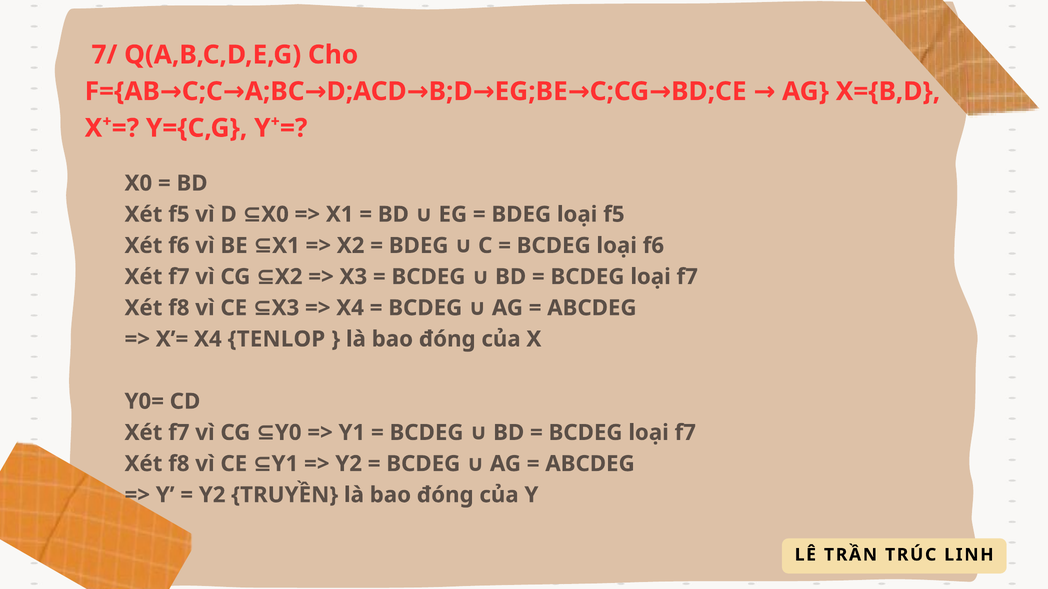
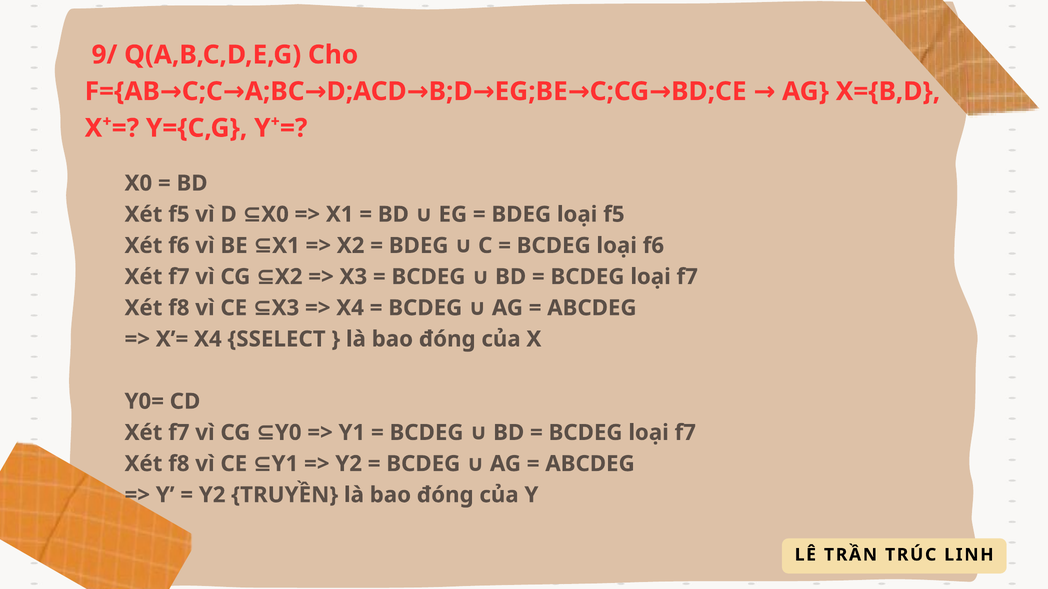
7/: 7/ -> 9/ (104, 55)
TENLOP: TENLOP -> SSELECT (277, 339)
